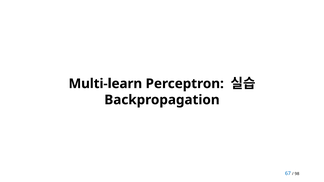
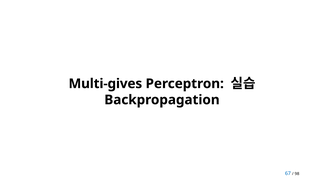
Multi-learn: Multi-learn -> Multi-gives (105, 84)
